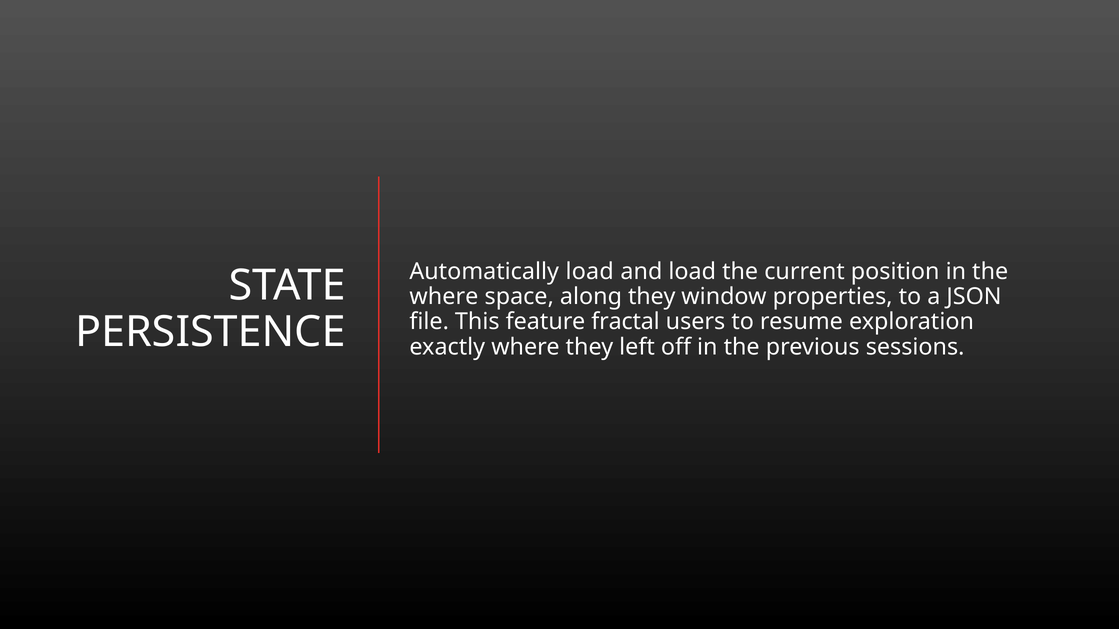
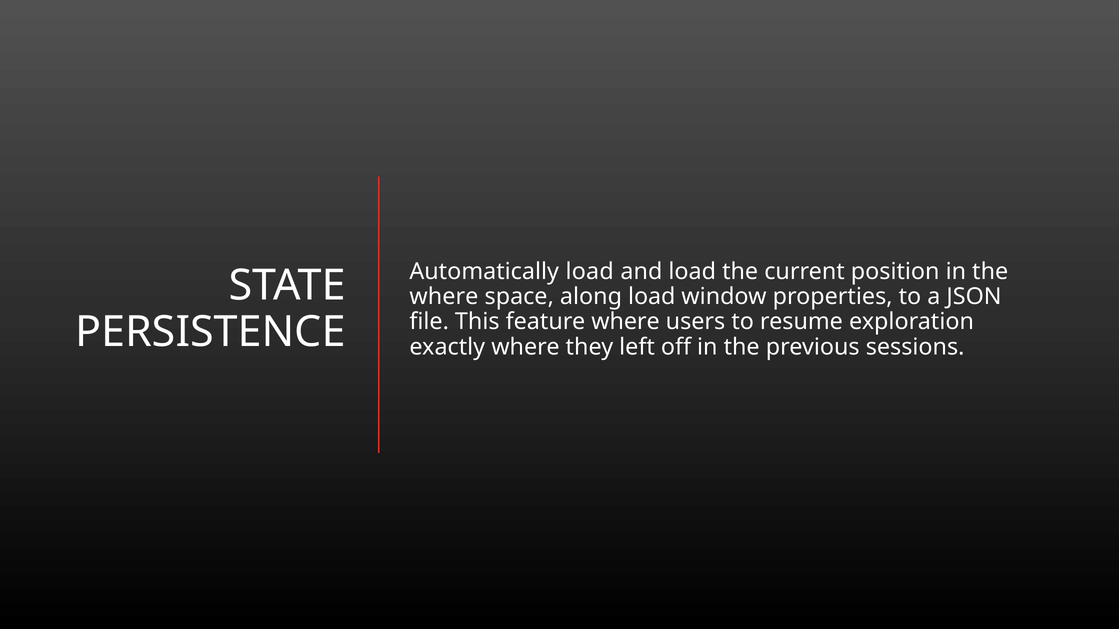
along they: they -> load (652, 297)
feature fractal: fractal -> where (625, 322)
